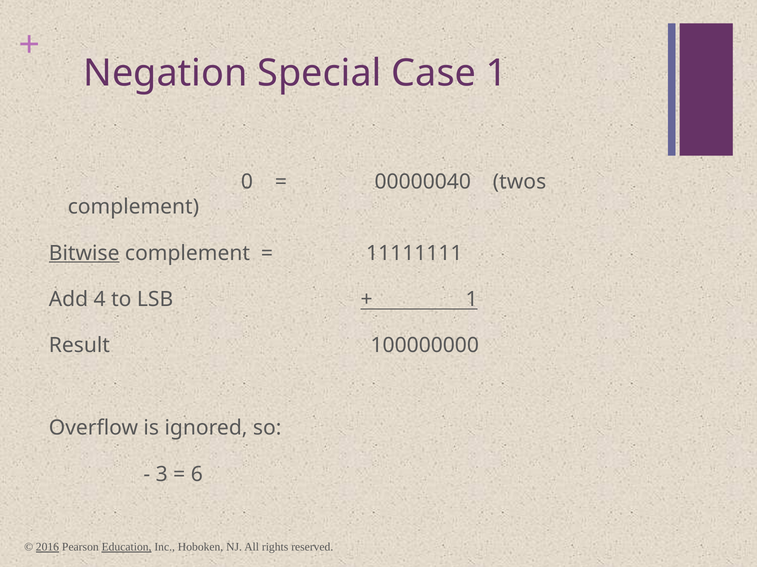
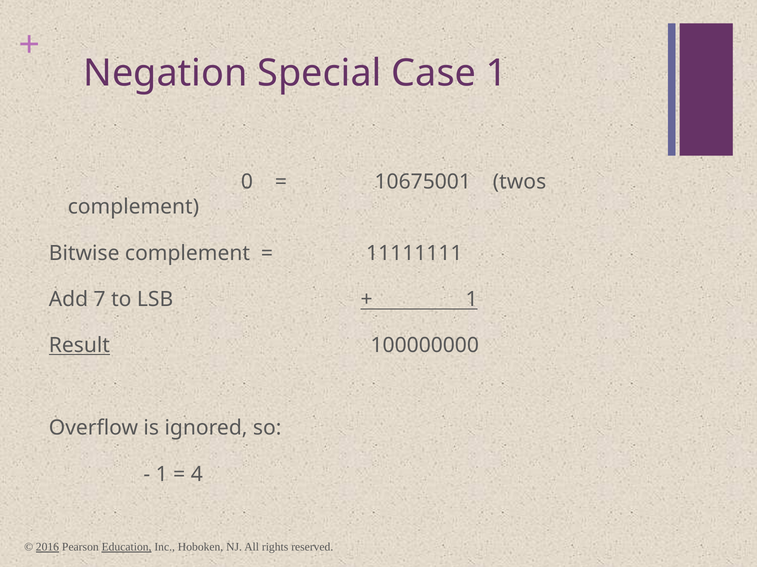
00000040: 00000040 -> 10675001 (423, 182)
Bitwise underline: present -> none (84, 253)
4: 4 -> 7 (100, 300)
Result underline: none -> present (79, 346)
3: 3 -> 1 (162, 475)
6: 6 -> 4 (197, 475)
